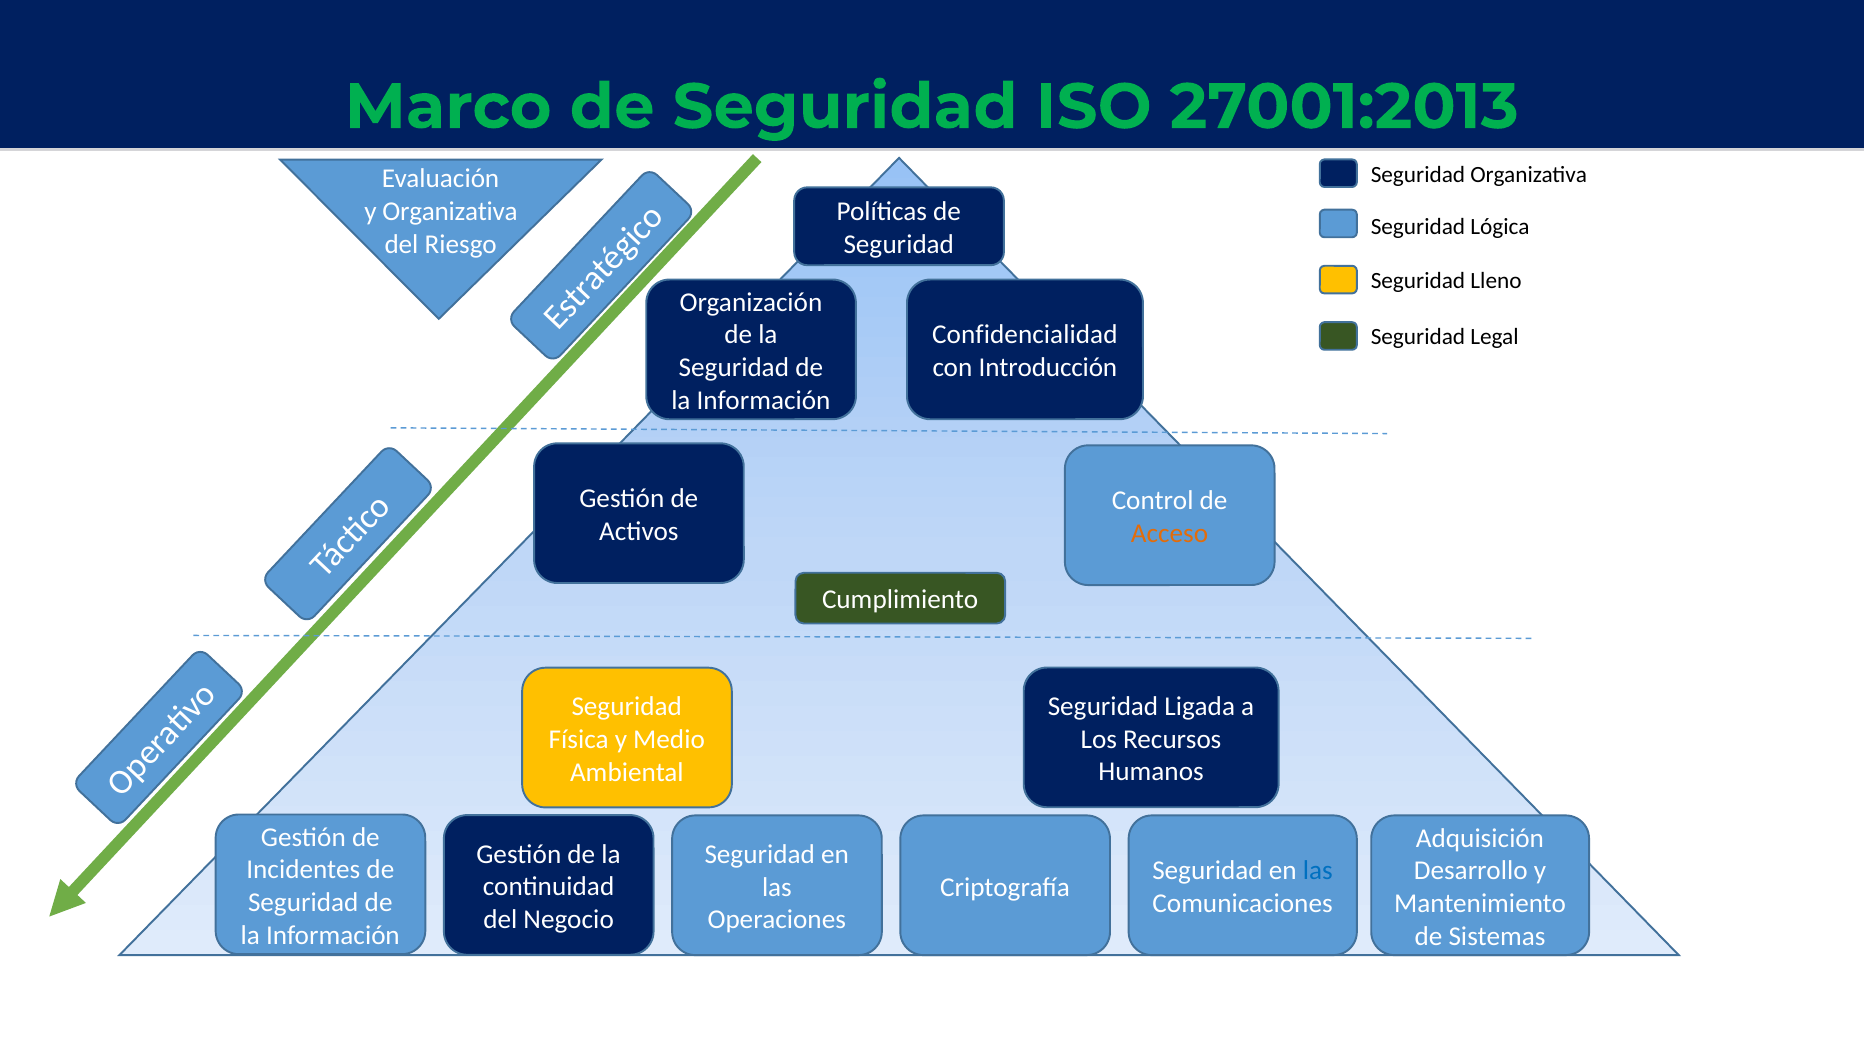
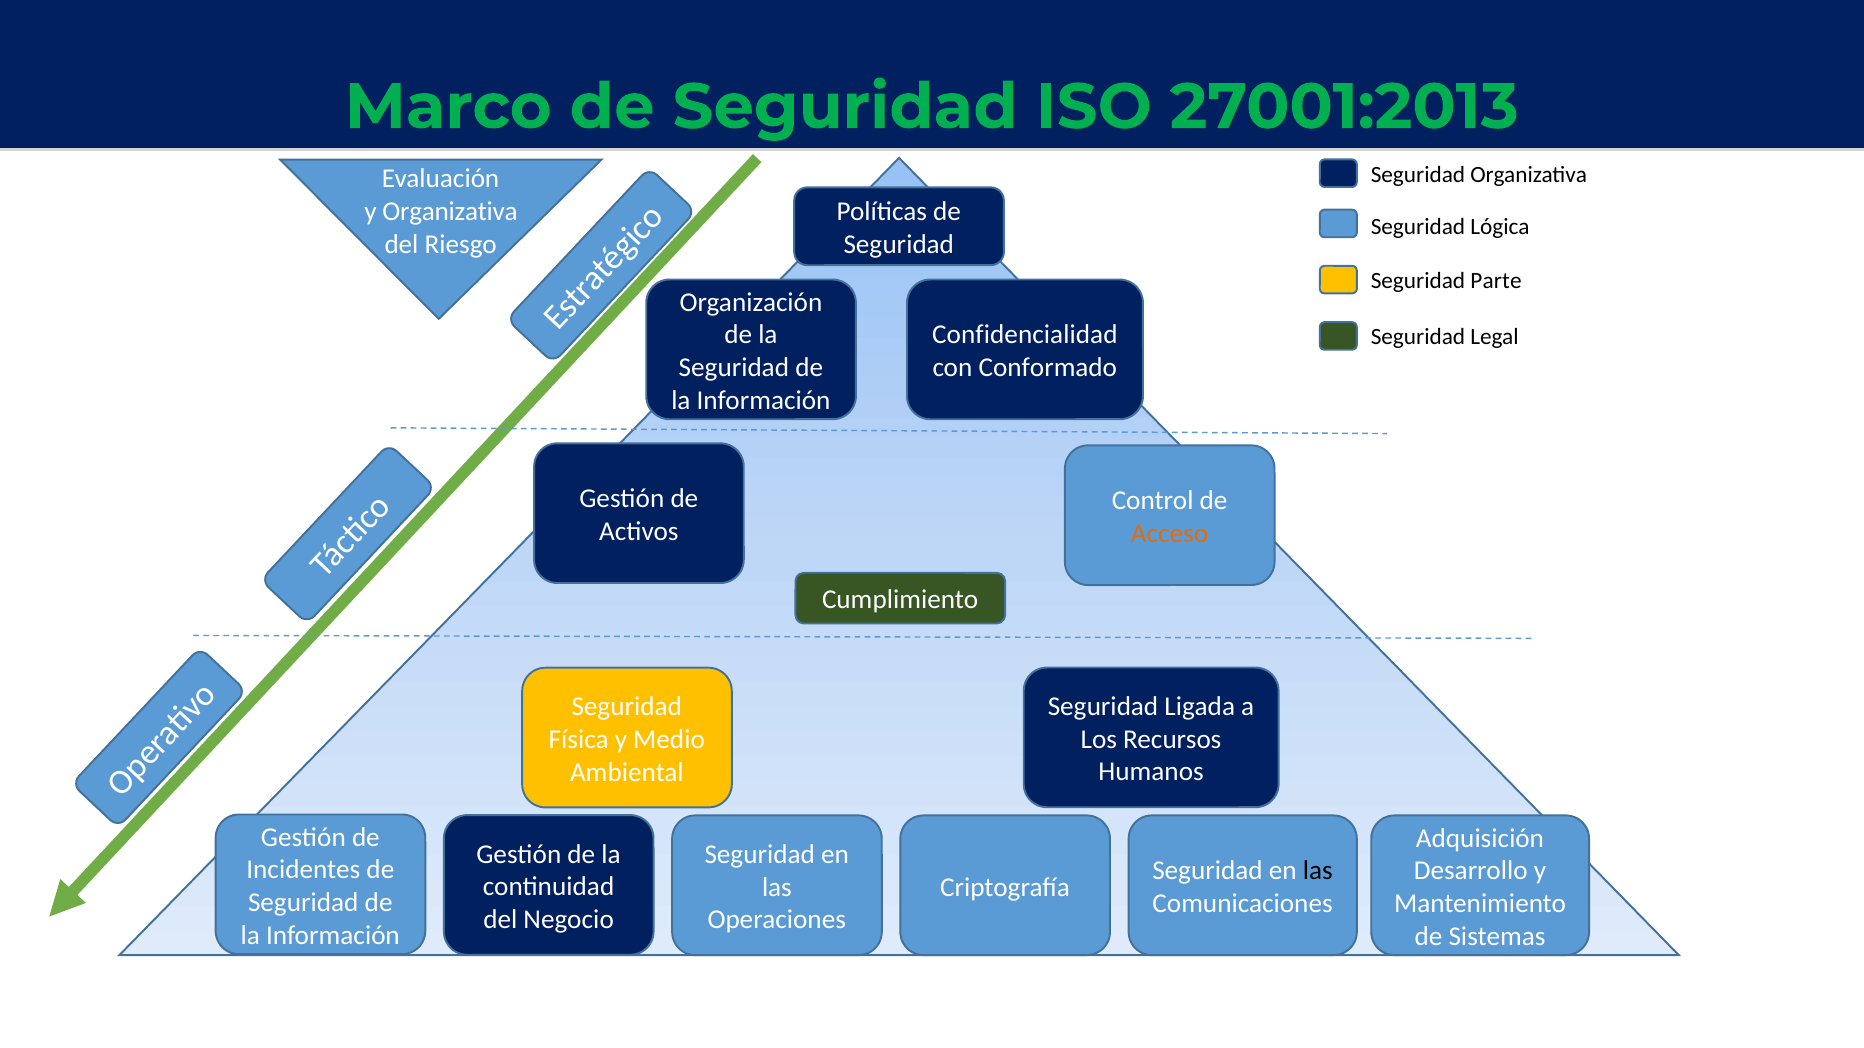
Lleno: Lleno -> Parte (1496, 281)
Introducción: Introducción -> Conformado (1048, 368)
las colour: blue -> black (1318, 871)
